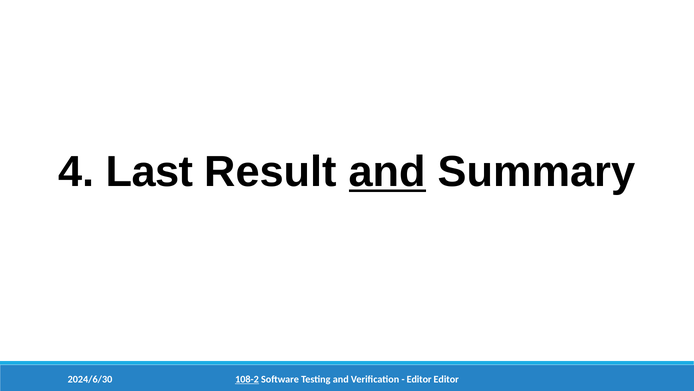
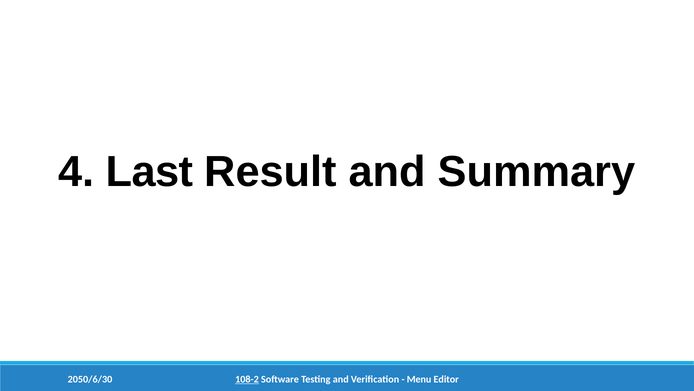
and underline: present -> none (387, 172)
2024/6/30: 2024/6/30 -> 2050/6/30 (90, 379)
Editor: Editor -> Menu (419, 379)
